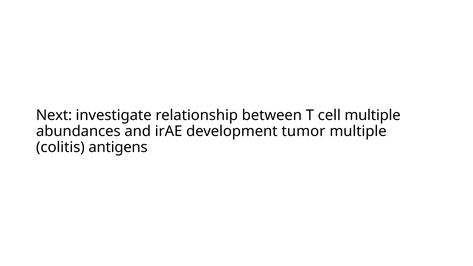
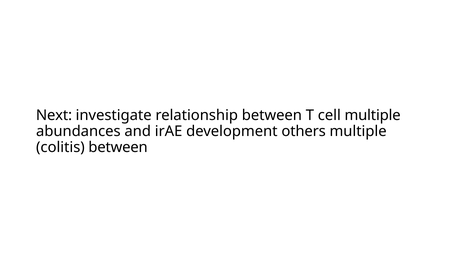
tumor: tumor -> others (304, 131)
colitis antigens: antigens -> between (118, 147)
